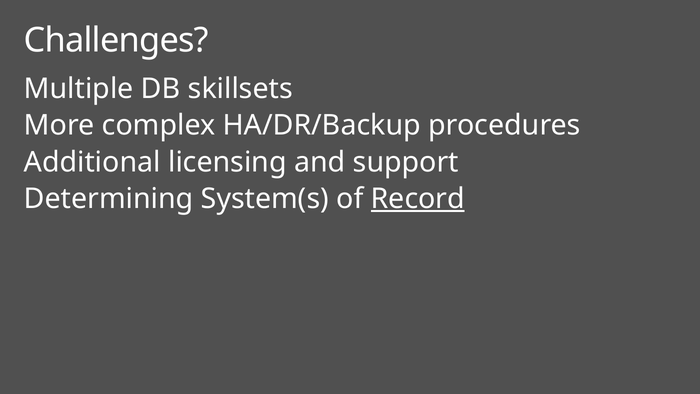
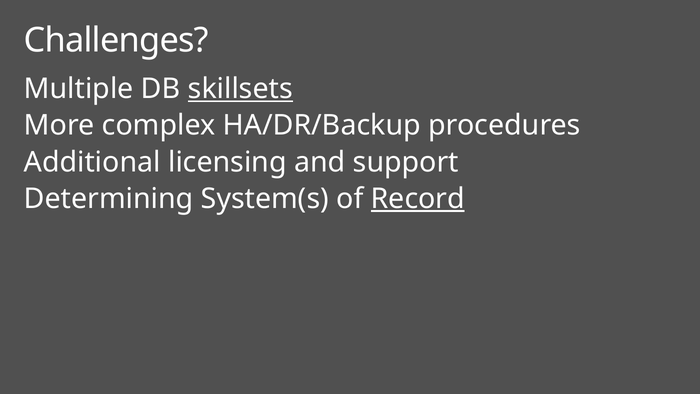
skillsets underline: none -> present (240, 89)
